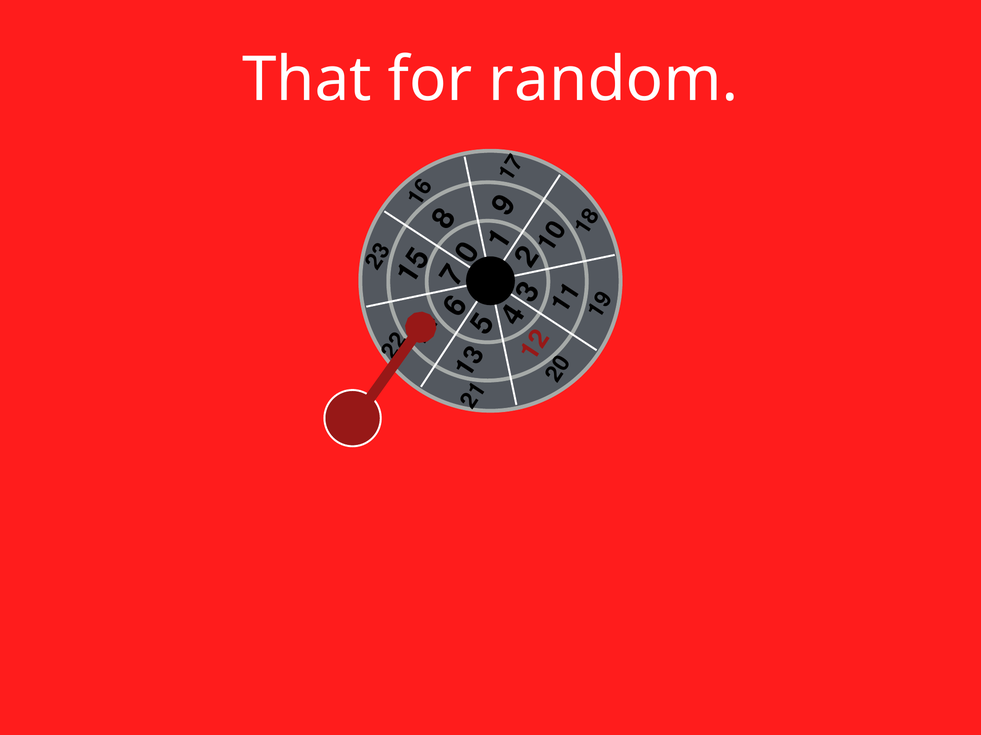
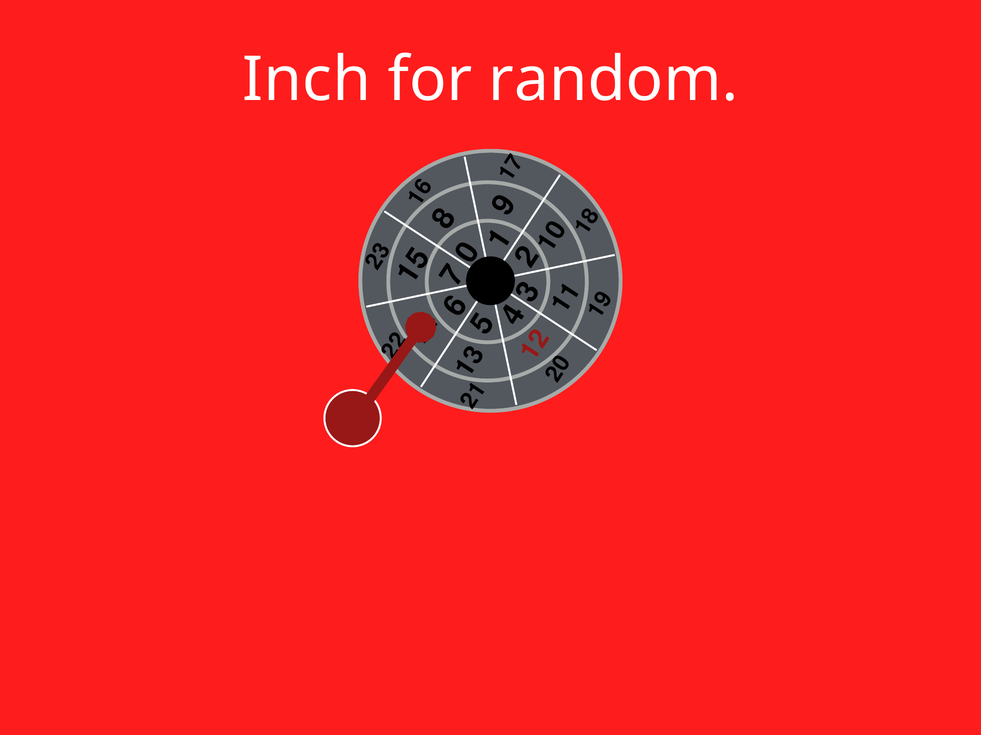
That: That -> Inch (307, 80)
